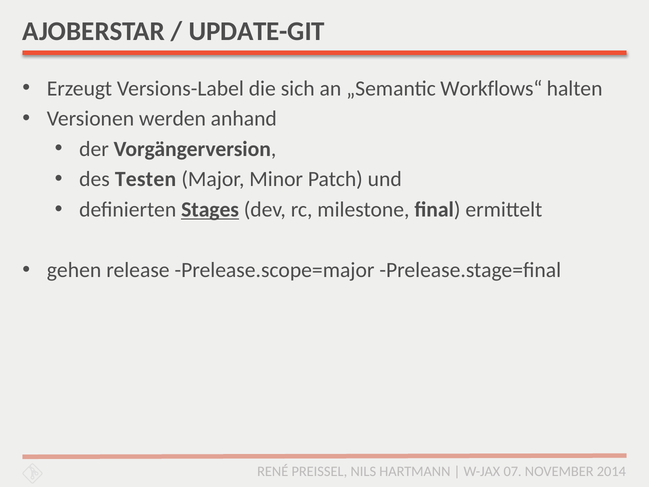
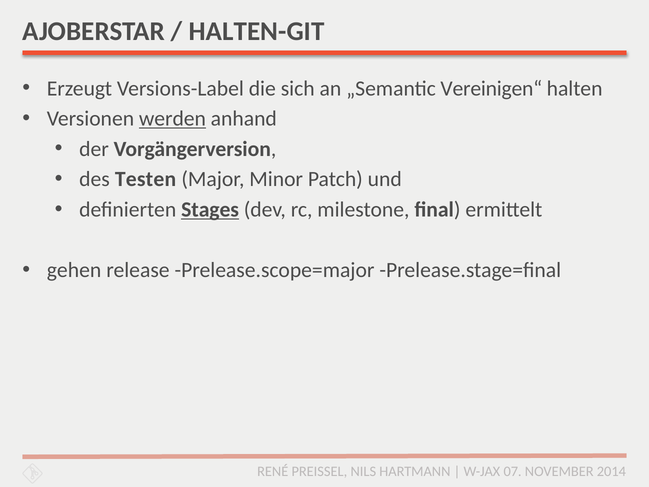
UPDATE-GIT: UPDATE-GIT -> HALTEN-GIT (257, 31)
Workflows“: Workflows“ -> Vereinigen“ (491, 88)
werden underline: none -> present (172, 119)
